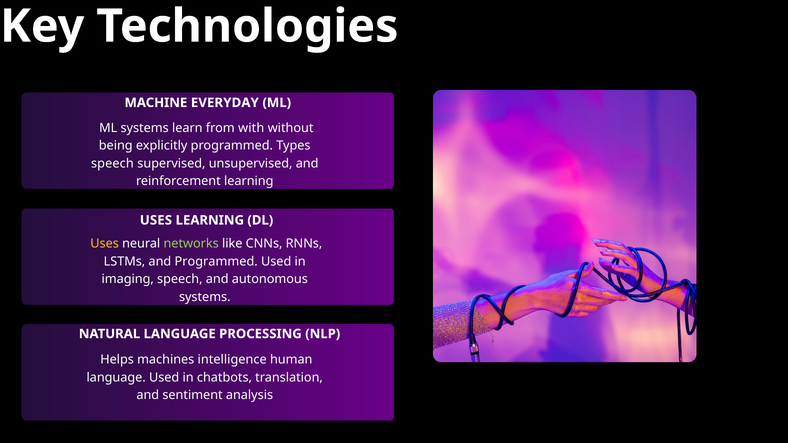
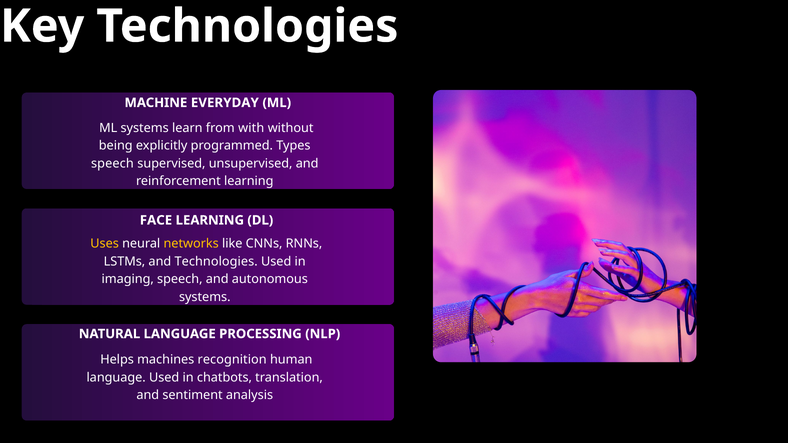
USES: USES -> FACE (156, 220)
networks colour: light green -> yellow (191, 244)
and Programmed: Programmed -> Technologies (216, 262)
intelligence: intelligence -> recognition (232, 360)
